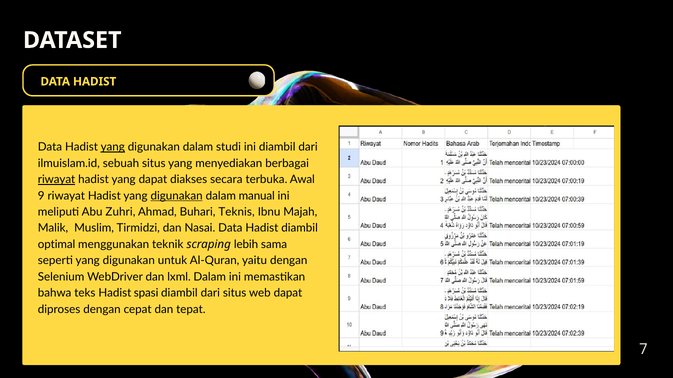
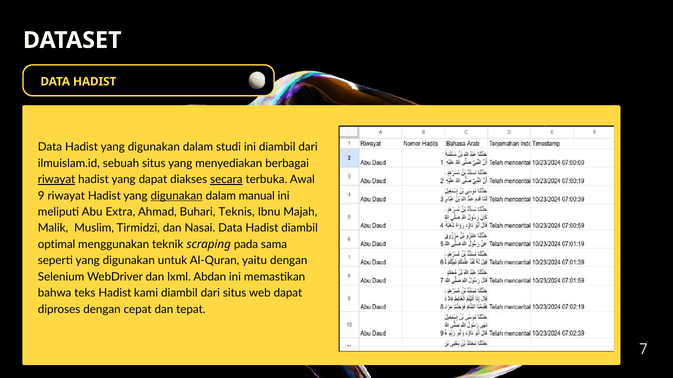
yang underline: present -> none (113, 147)
secara underline: none -> present (226, 180)
Zuhri: Zuhri -> Extra (120, 212)
lebih: lebih -> pada (246, 245)
lxml Dalam: Dalam -> Abdan (210, 277)
spasi: spasi -> kami (146, 293)
